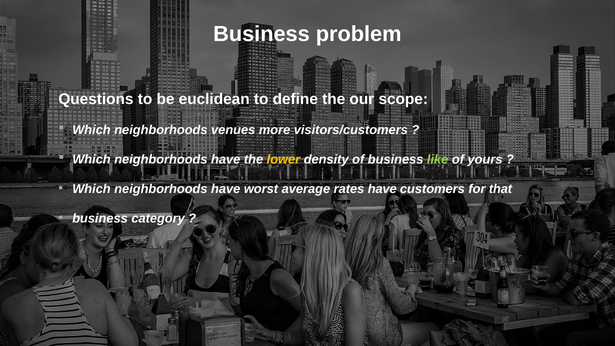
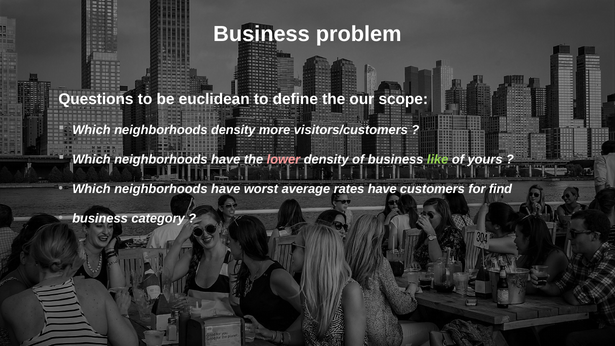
neighborhoods venues: venues -> density (233, 130)
lower colour: yellow -> pink (283, 159)
that: that -> find (500, 189)
